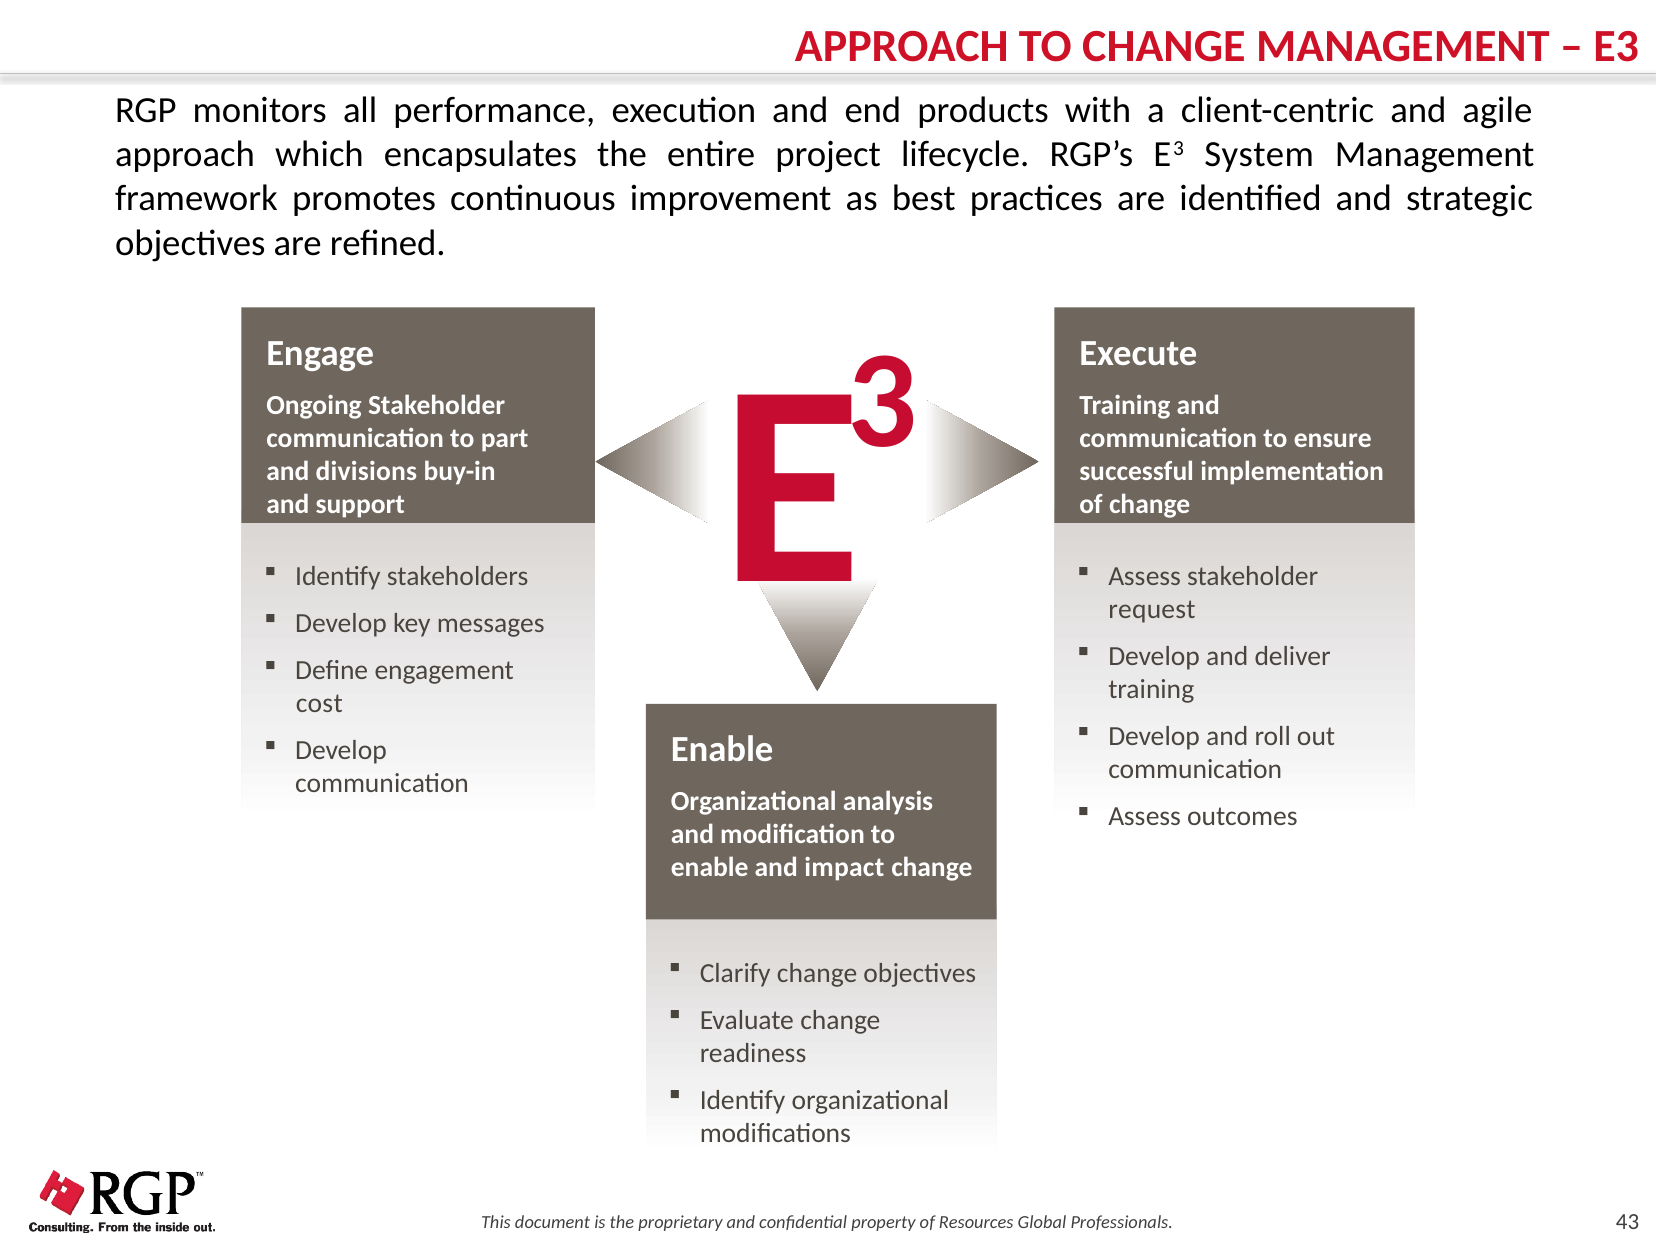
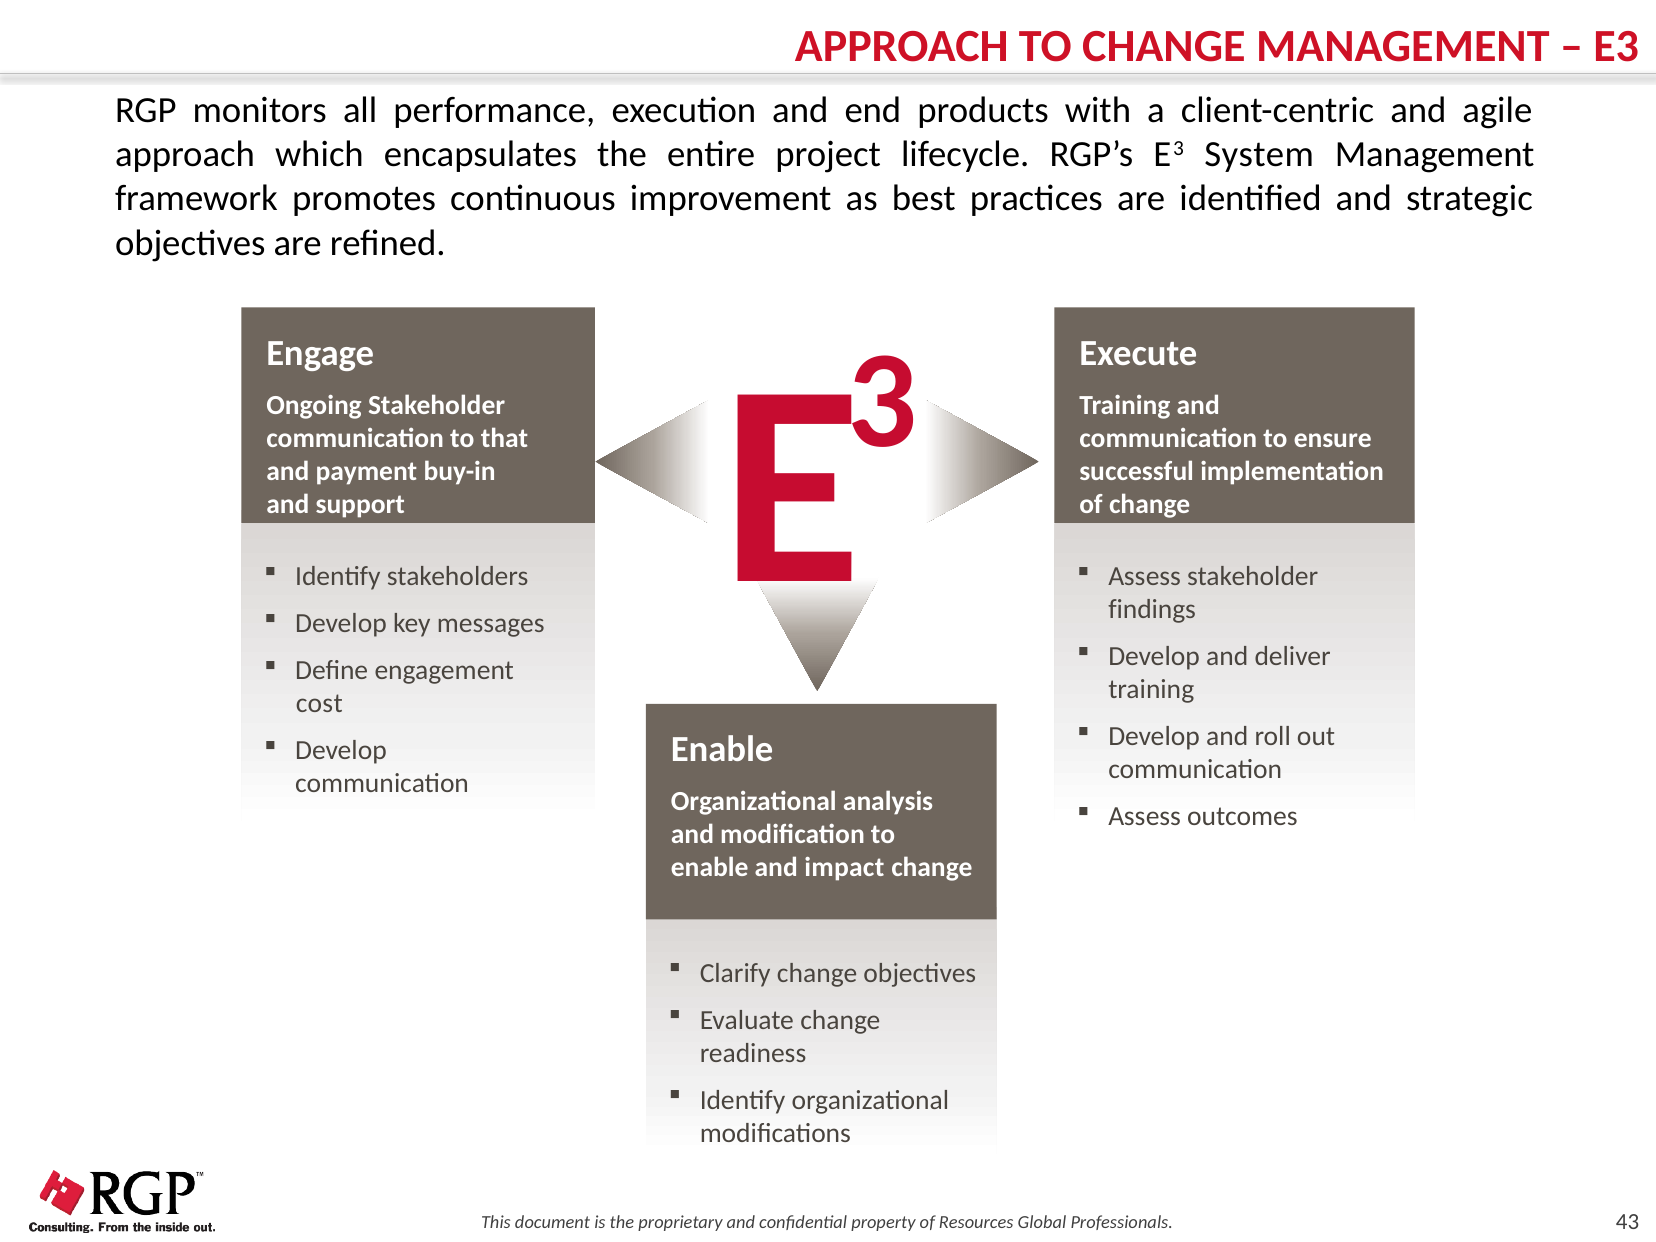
part: part -> that (505, 438)
divisions: divisions -> payment (366, 471)
request: request -> findings (1152, 610)
